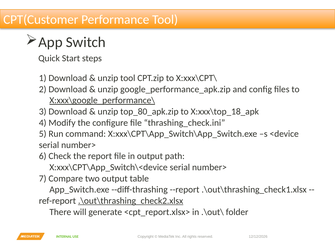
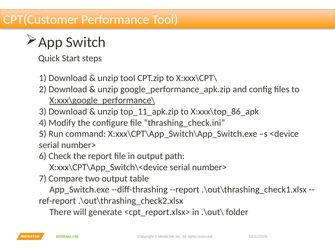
top_80_apk.zip: top_80_apk.zip -> top_11_apk.zip (149, 112)
X:xxx\top_18_apk: X:xxx\top_18_apk -> X:xxx\top_86_apk (225, 112)
.\out\thrashing_check2.xlsx underline: present -> none (131, 201)
